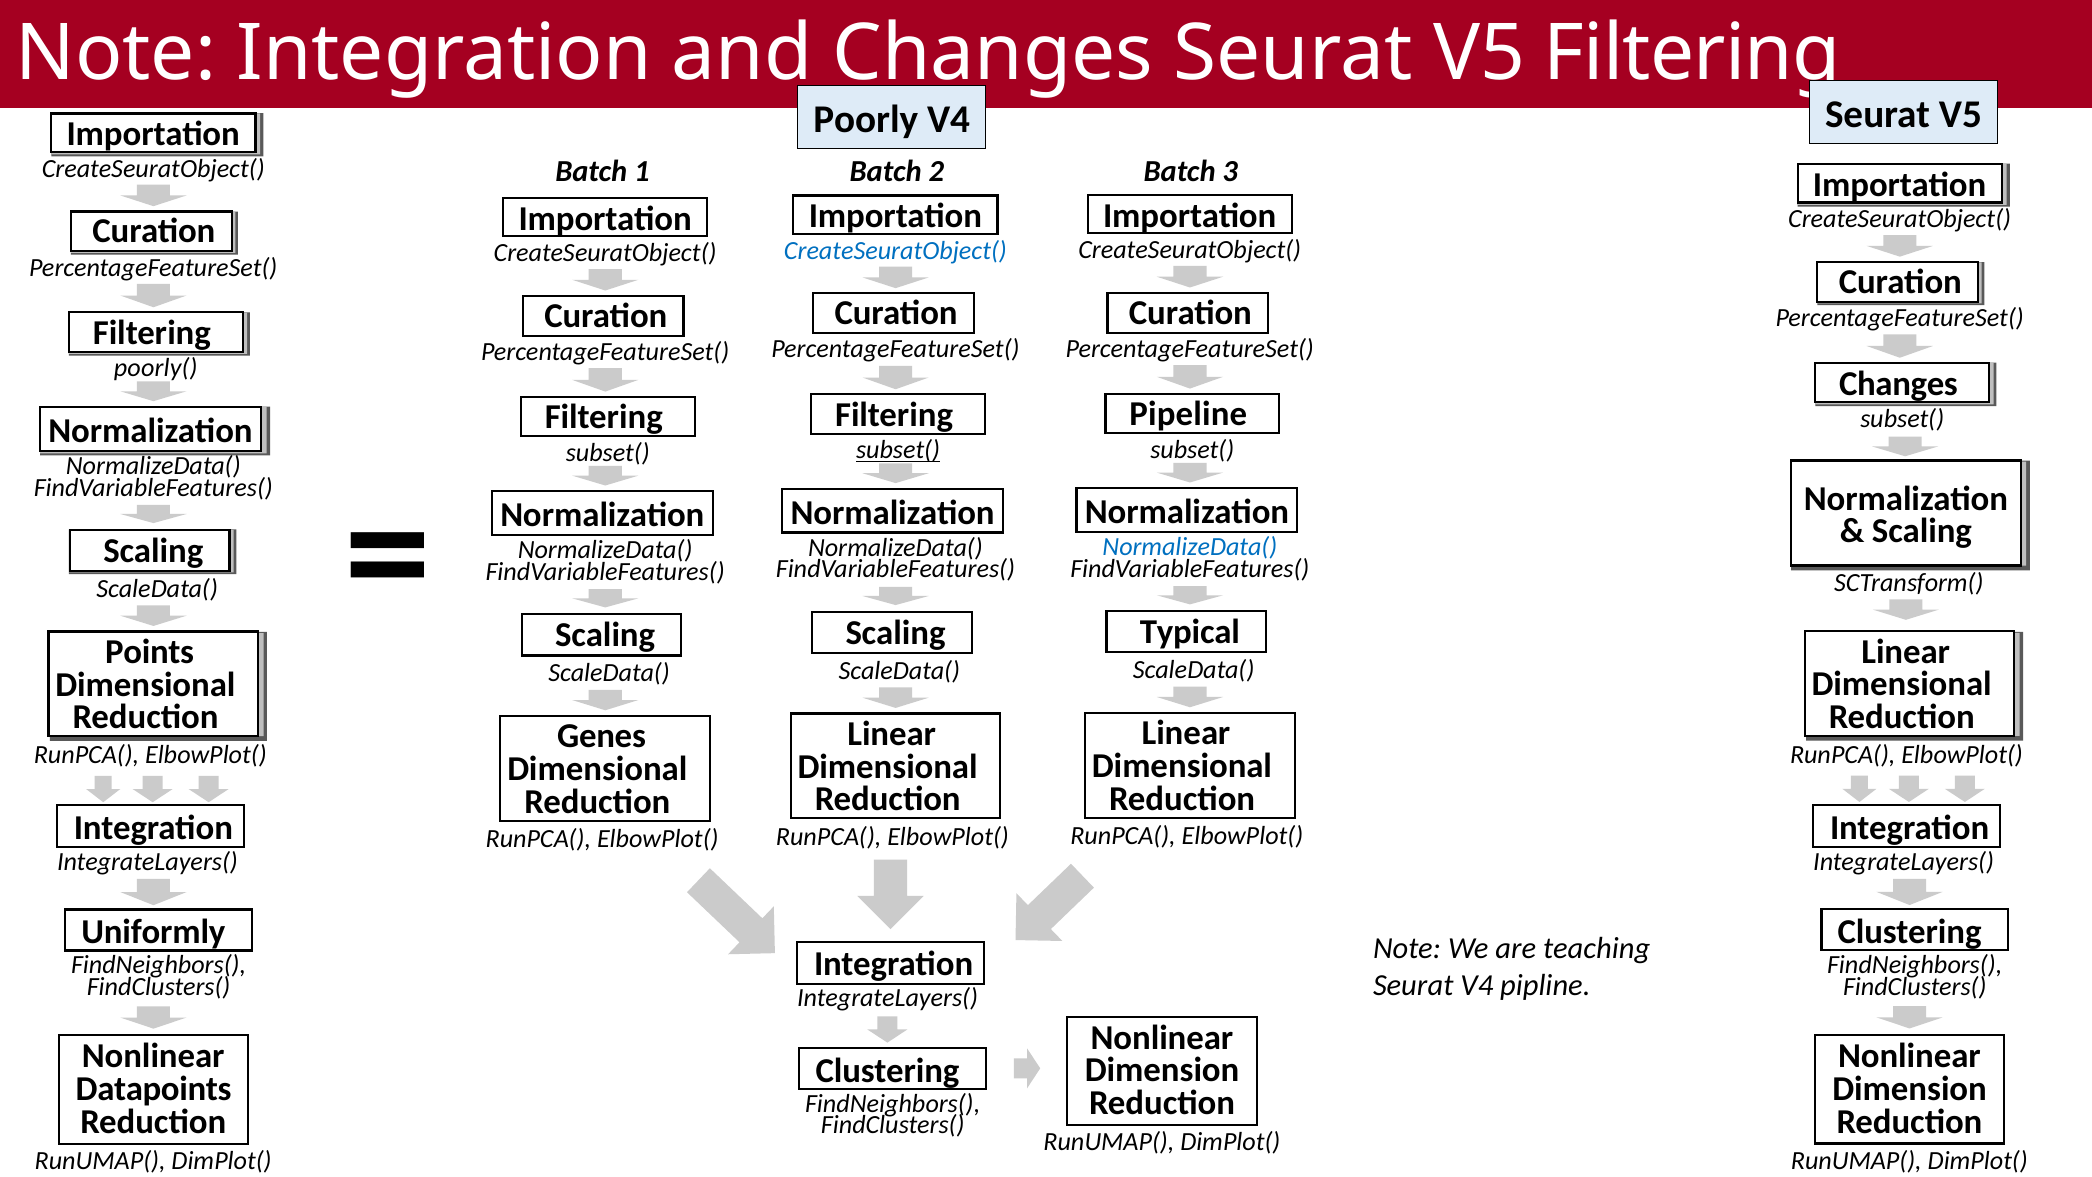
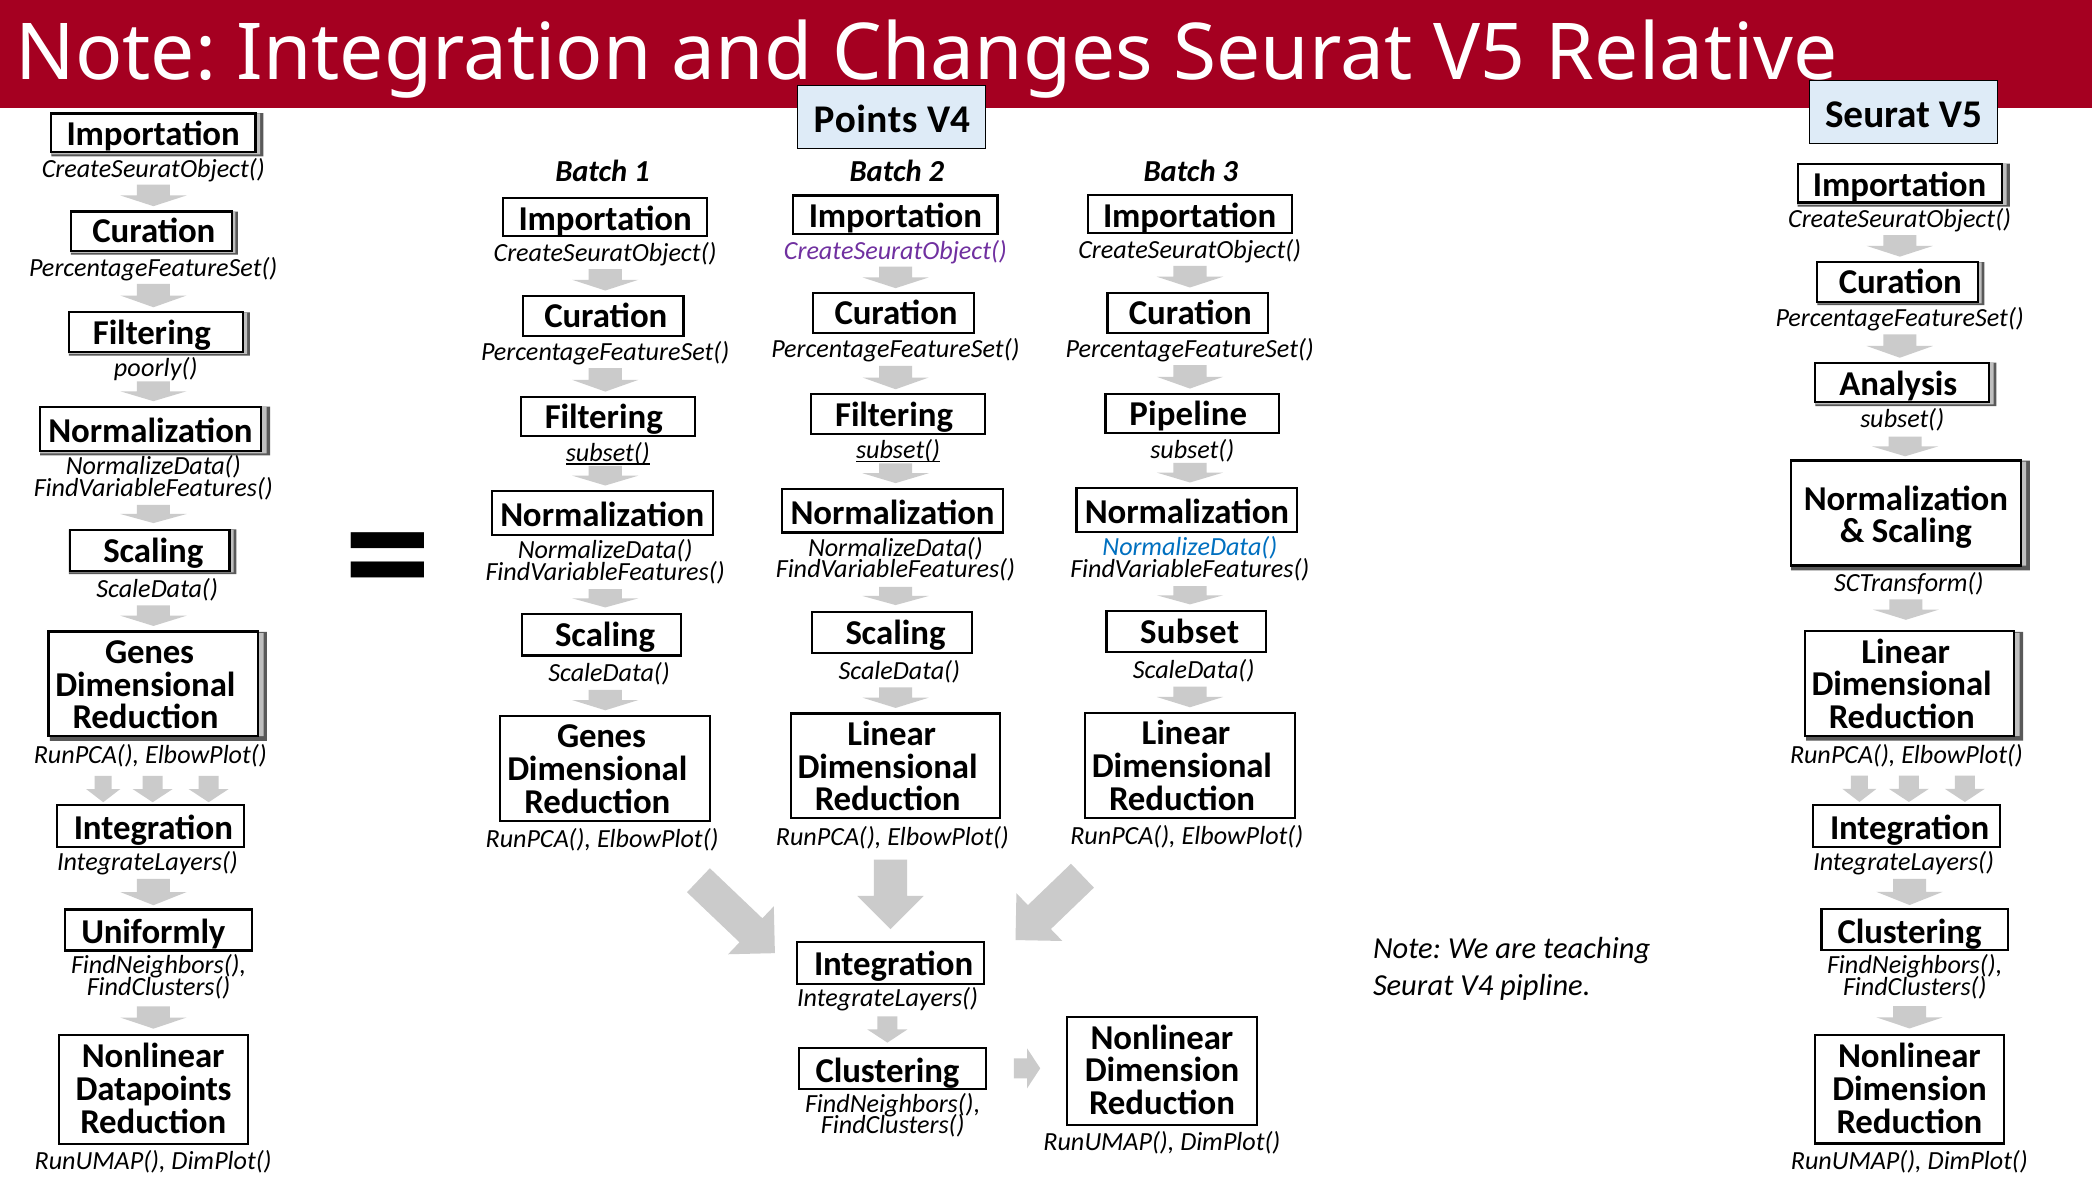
V5 Filtering: Filtering -> Relative (1692, 53)
Poorly: Poorly -> Points (866, 120)
CreateSeuratObject( colour: blue -> purple (895, 250)
Changes: Changes -> Analysis (1898, 384)
subset( underline: none -> present (608, 452)
Typical: Typical -> Subset (1190, 632)
Points: Points -> Genes (150, 652)
